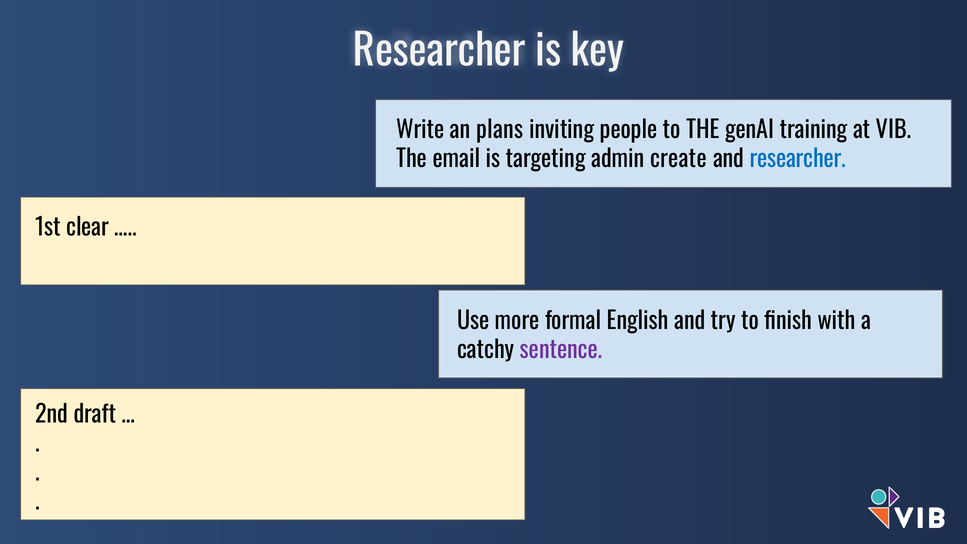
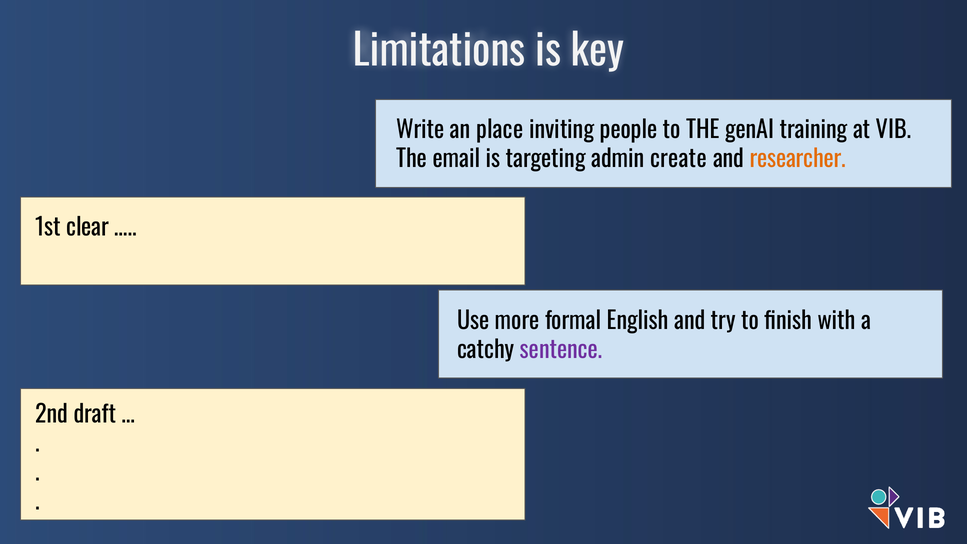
Researcher: Researcher -> Limitations (439, 52)
plans: plans -> place (500, 130)
researcher colour: blue -> orange (798, 159)
